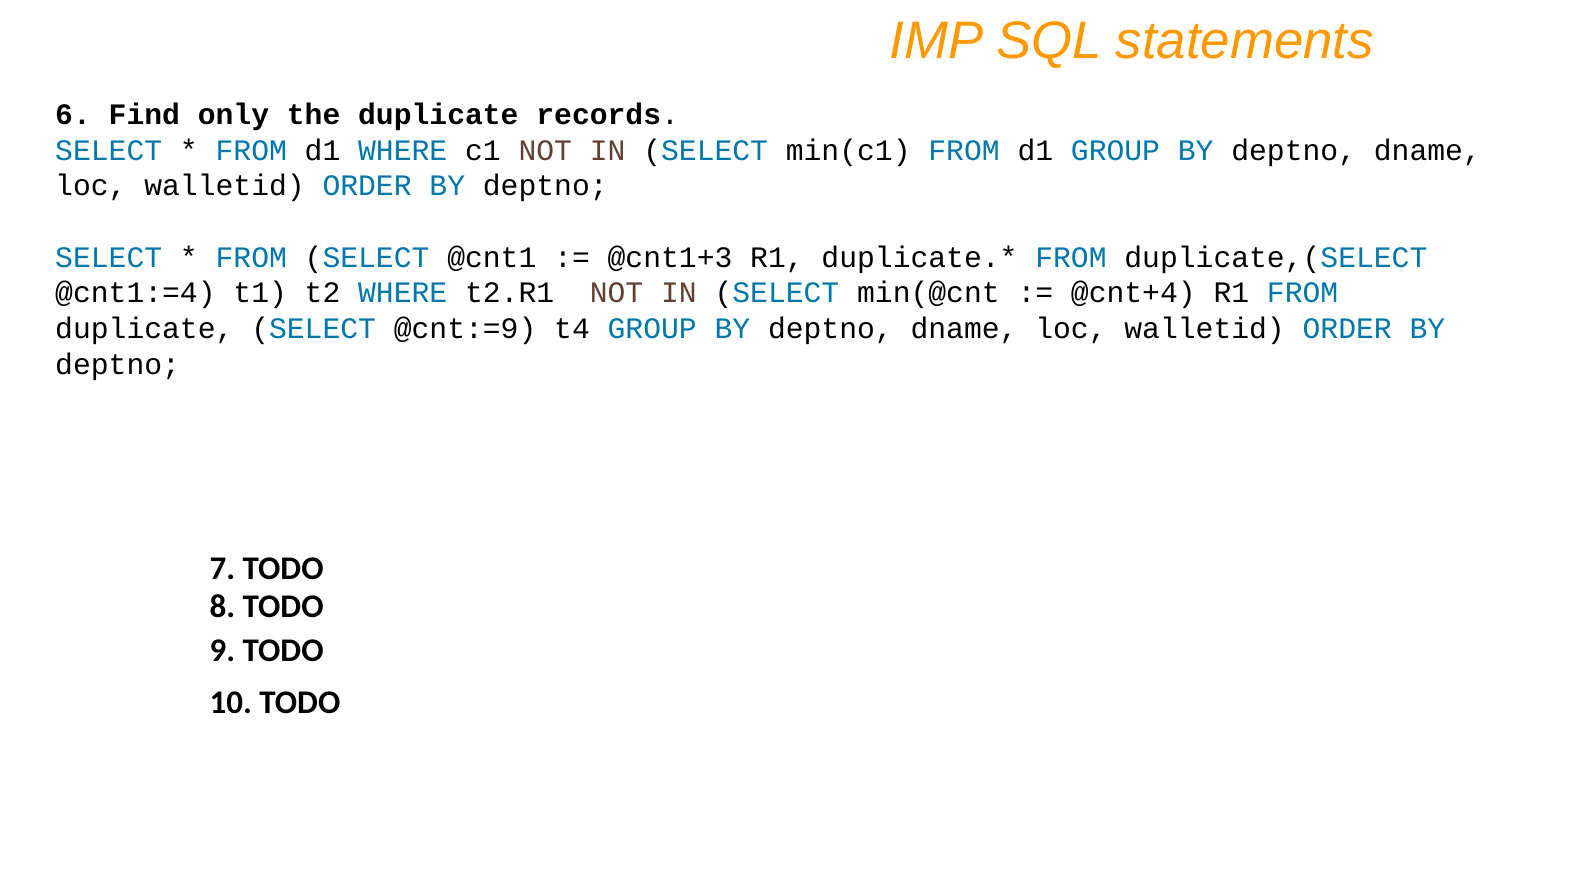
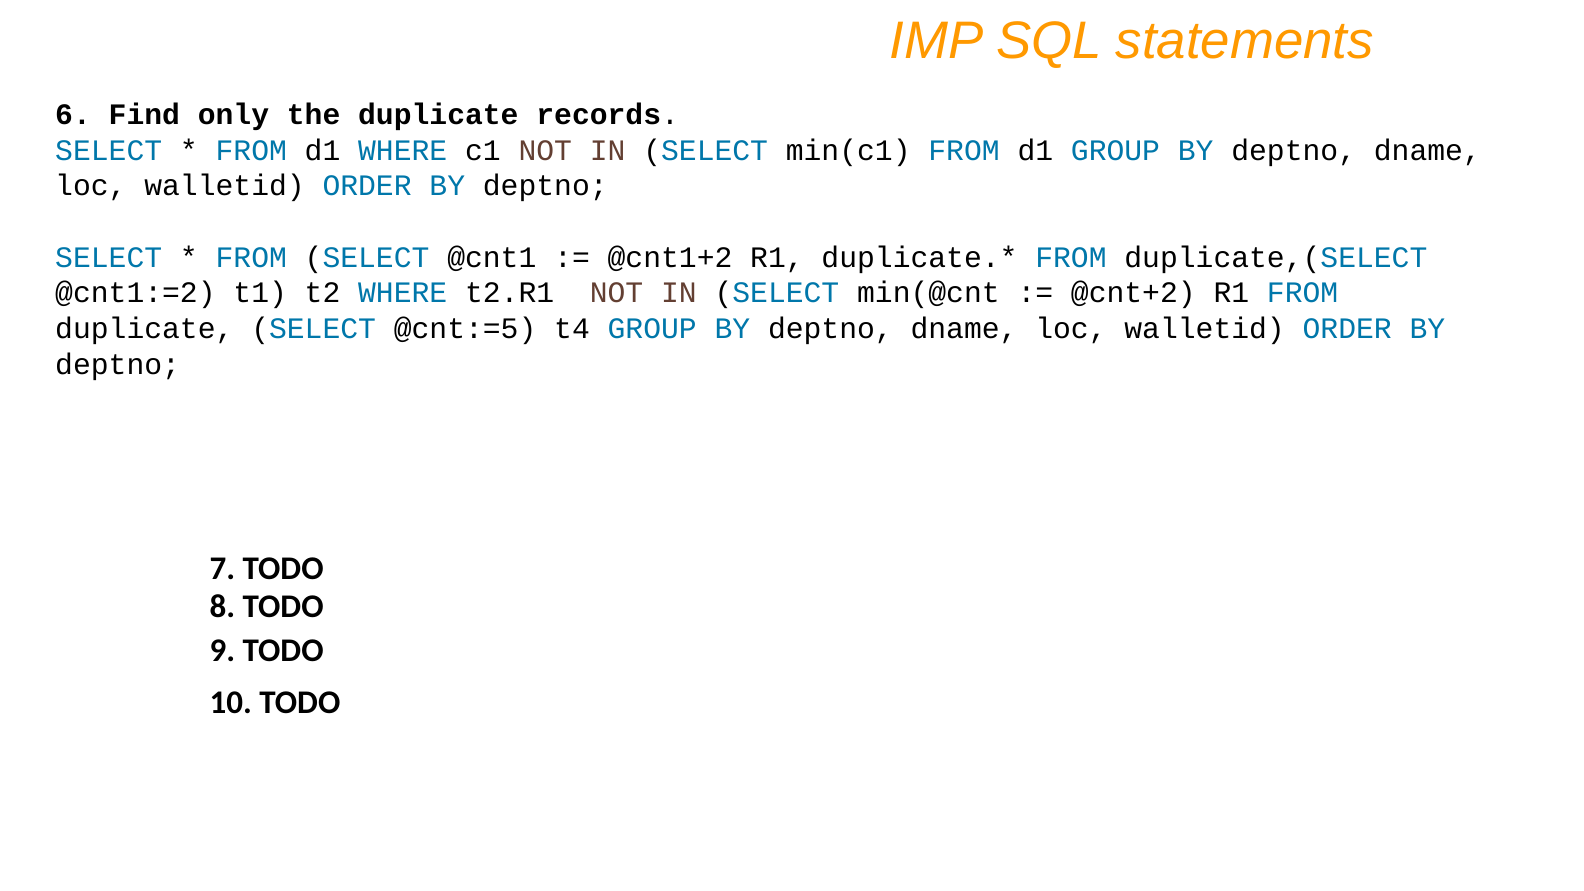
@cnt1+3: @cnt1+3 -> @cnt1+2 (670, 257)
@cnt1:=4: @cnt1:=4 -> @cnt1:=2 (135, 293)
@cnt+4: @cnt+4 -> @cnt+2 (1133, 293)
@cnt:=9: @cnt:=9 -> @cnt:=5 (465, 329)
